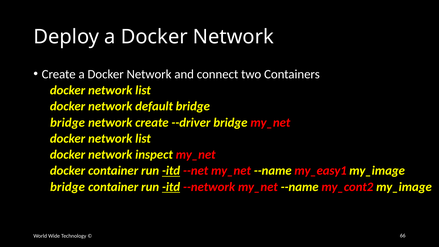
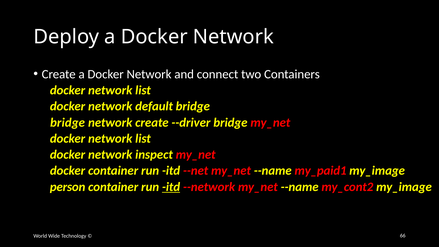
itd underline: present -> none (171, 171)
my_easy1: my_easy1 -> my_paid1 (321, 171)
bridge: bridge -> person (68, 187)
